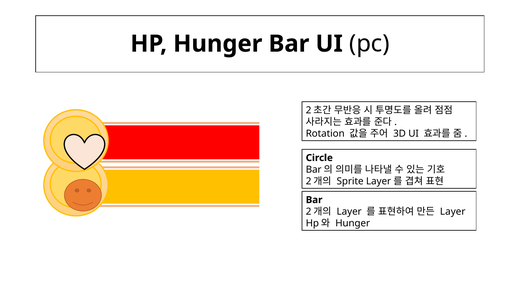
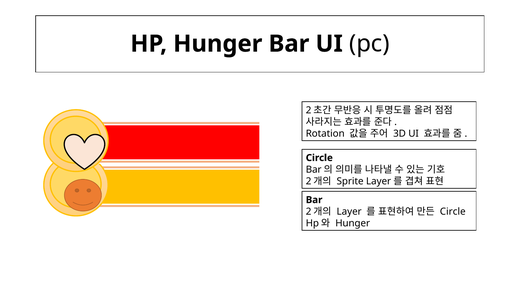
Layer: Layer -> Circle (453, 211)
